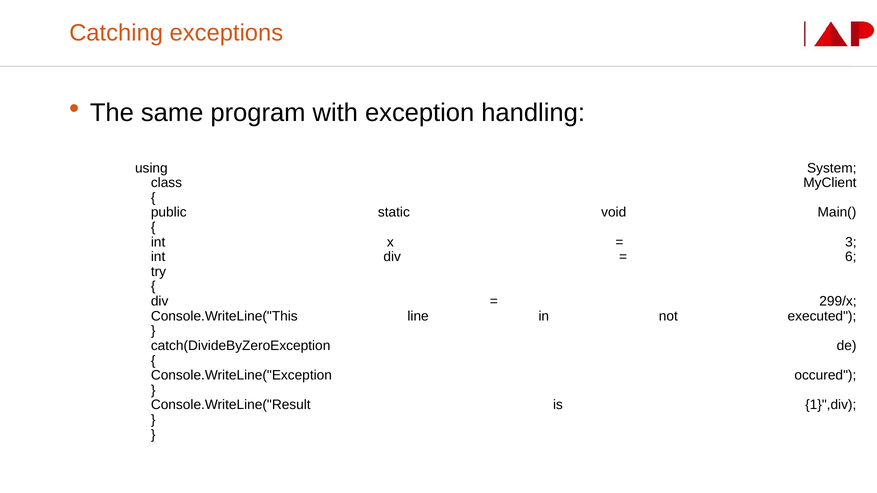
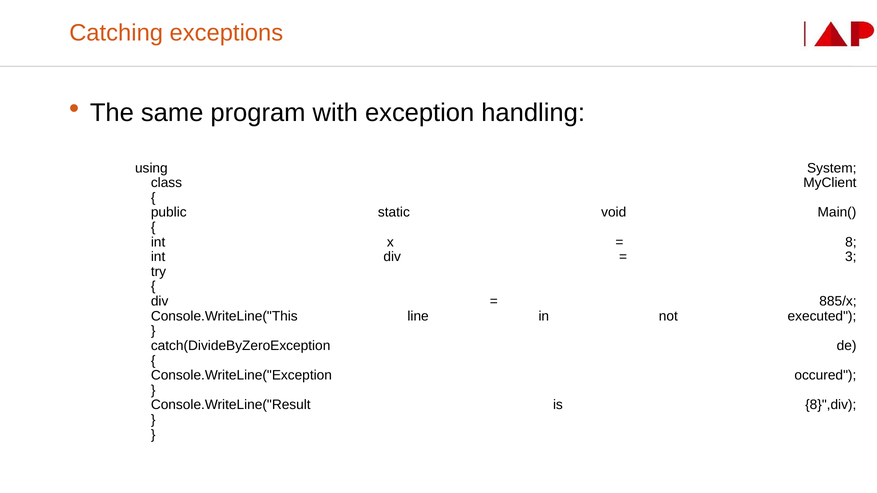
3: 3 -> 8 (851, 242)
6: 6 -> 3 (851, 257)
299/x: 299/x -> 885/x (838, 301)
1}",div: 1}",div -> 8}",div (831, 405)
